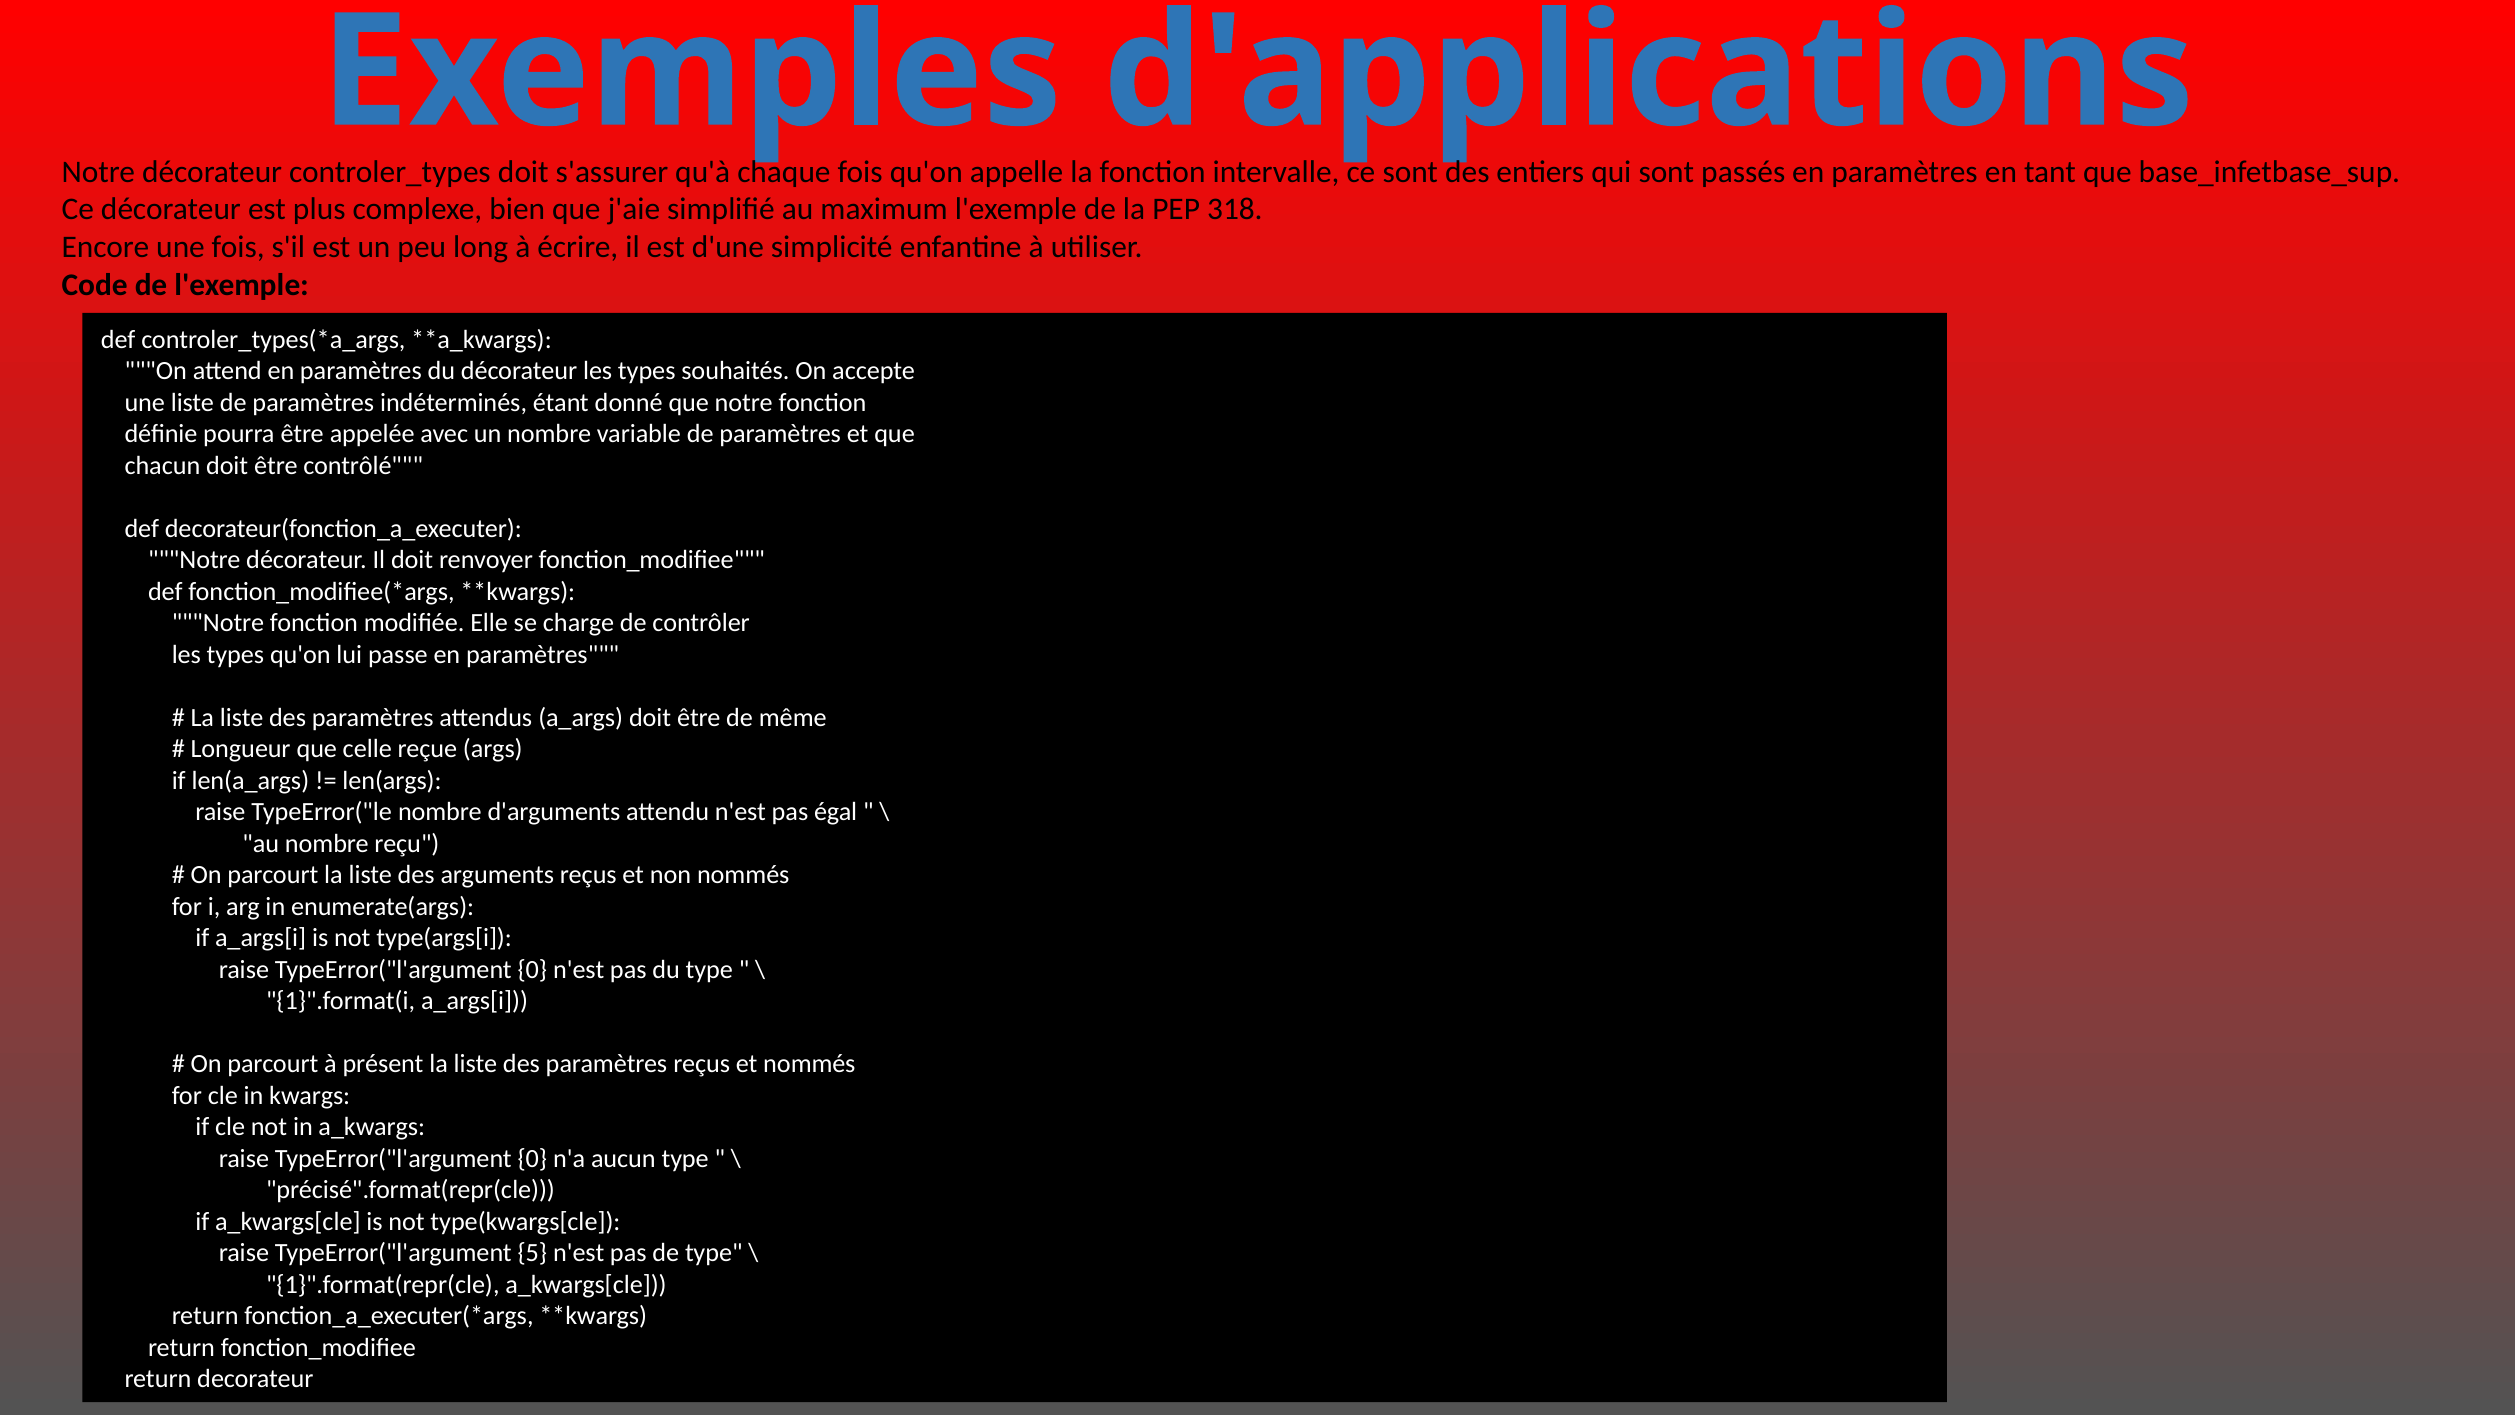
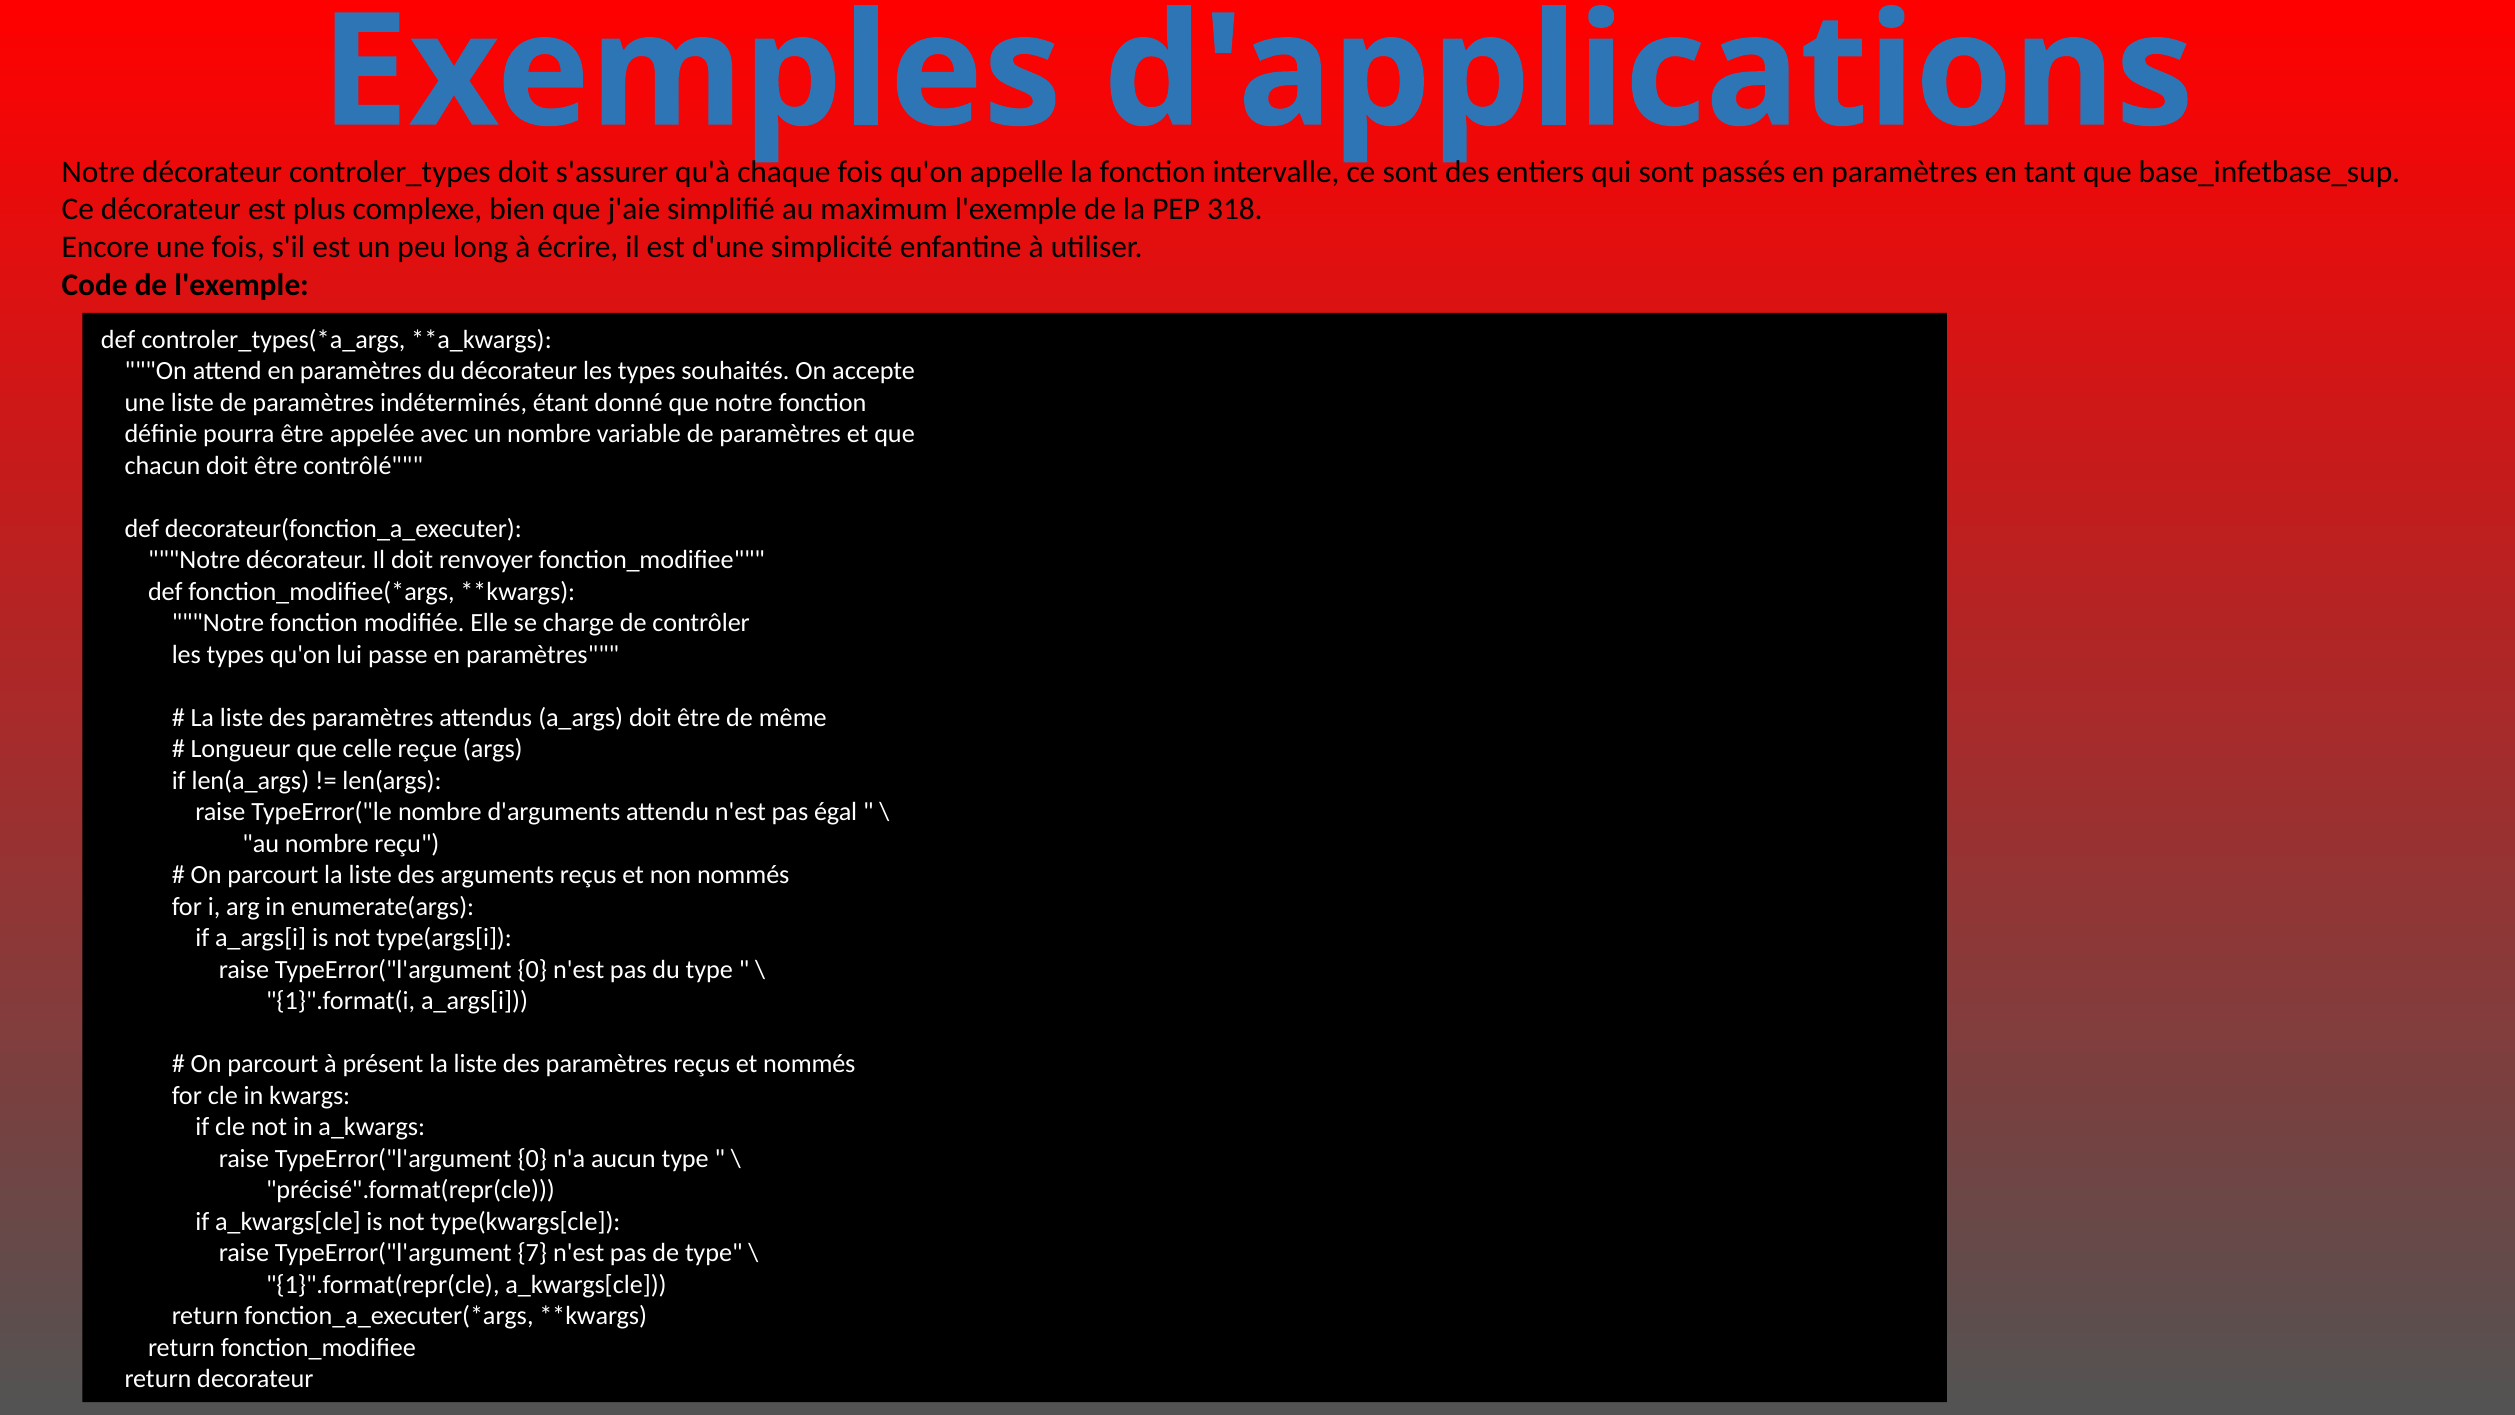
5: 5 -> 7 (532, 1253)
